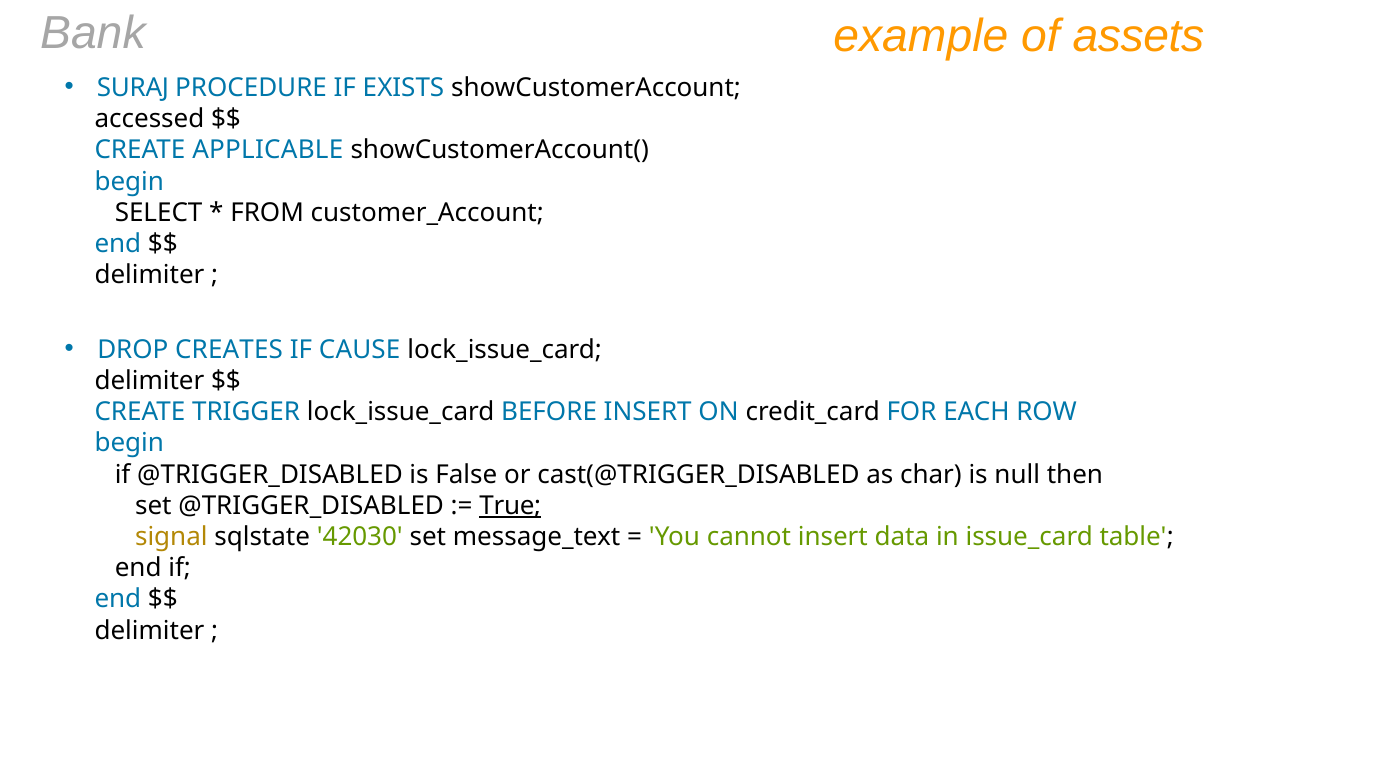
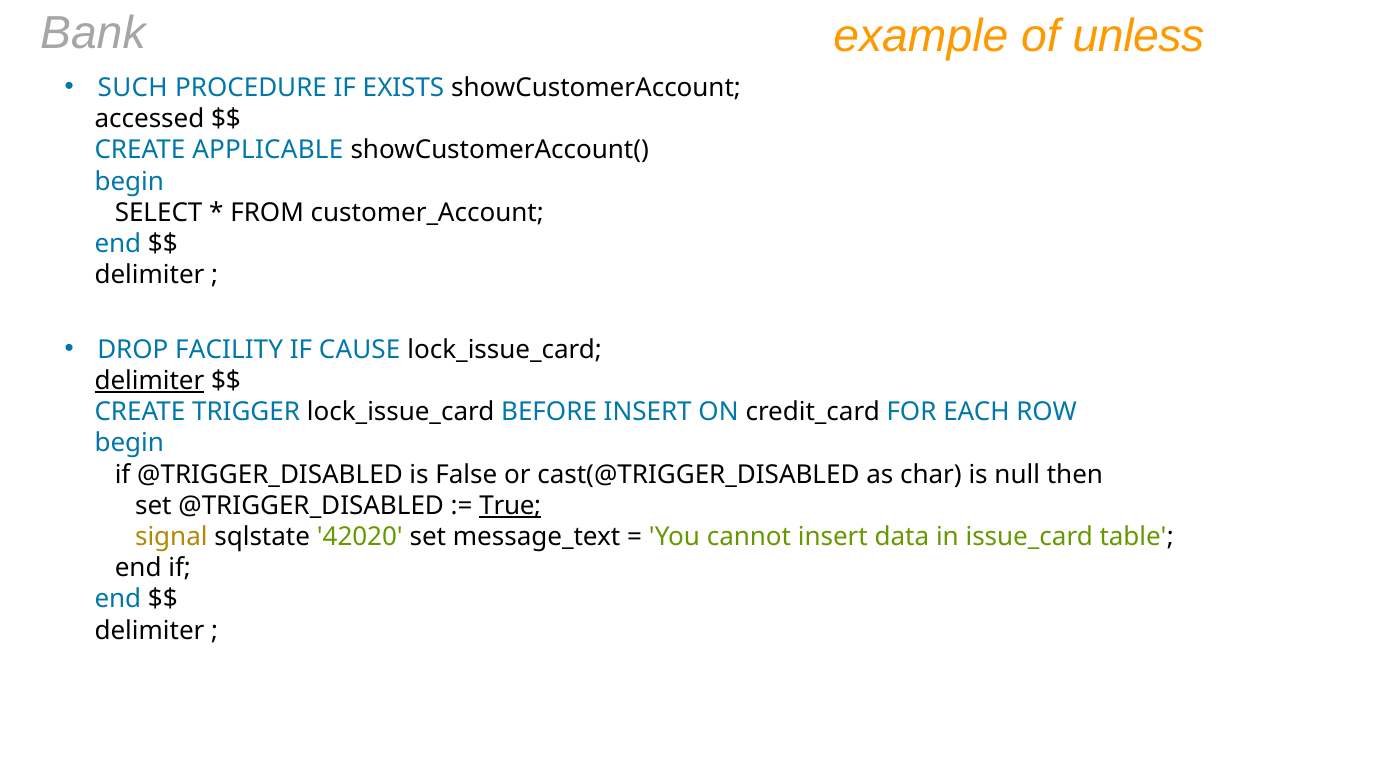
assets: assets -> unless (1138, 36)
SURAJ: SURAJ -> SUCH (133, 88)
CREATES: CREATES -> FACILITY (229, 349)
delimiter underline: none -> present (149, 381)
42030: 42030 -> 42020 (360, 537)
